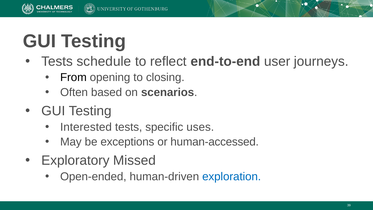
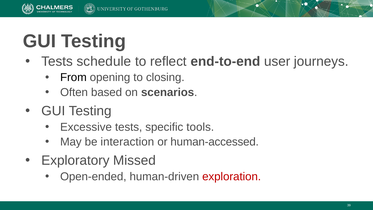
Interested: Interested -> Excessive (86, 127)
uses: uses -> tools (200, 127)
exceptions: exceptions -> interaction (127, 142)
exploration colour: blue -> red (232, 176)
